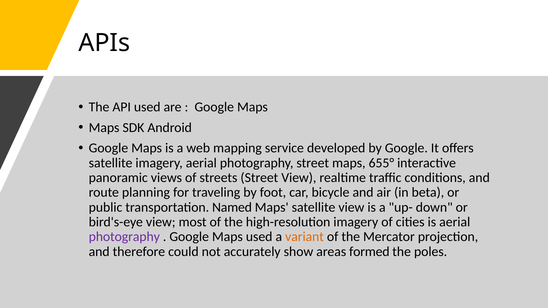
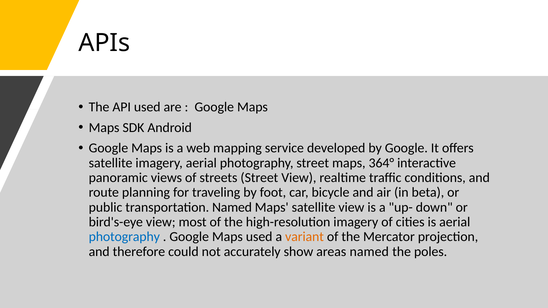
655°: 655° -> 364° (381, 163)
photography colour: purple -> blue (124, 237)
areas formed: formed -> named (369, 252)
